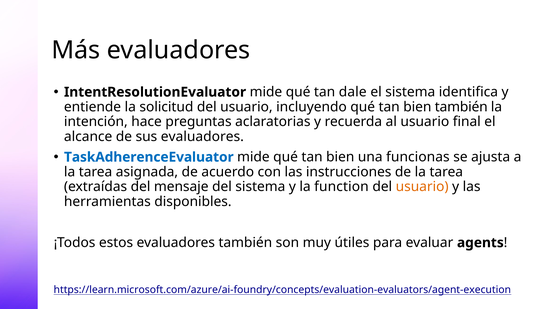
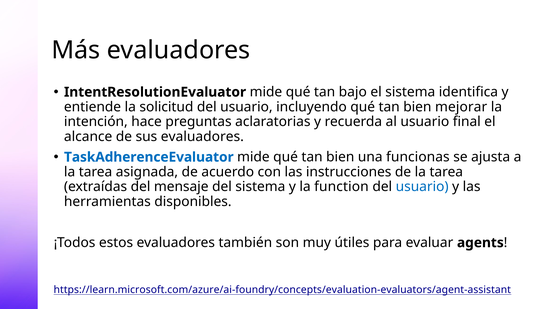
dale: dale -> bajo (353, 92)
bien también: también -> mejorar (461, 107)
usuario colour: orange -> blue (422, 187)
https://learn.microsoft.com/azure/ai-foundry/concepts/evaluation-evaluators/agent-execution: https://learn.microsoft.com/azure/ai-foundry/concepts/evaluation-evaluators/agent-execution -> https://learn.microsoft.com/azure/ai-foundry/concepts/evaluation-evaluators/agent-assistant (282, 290)
